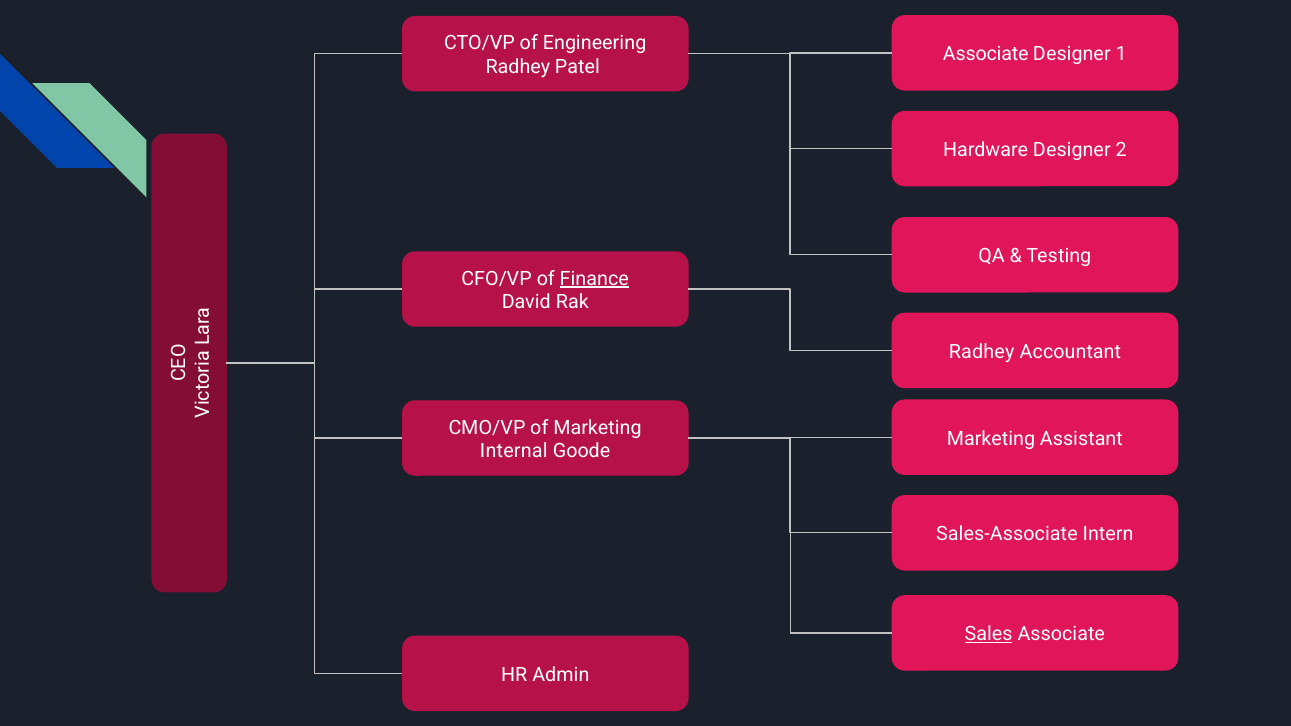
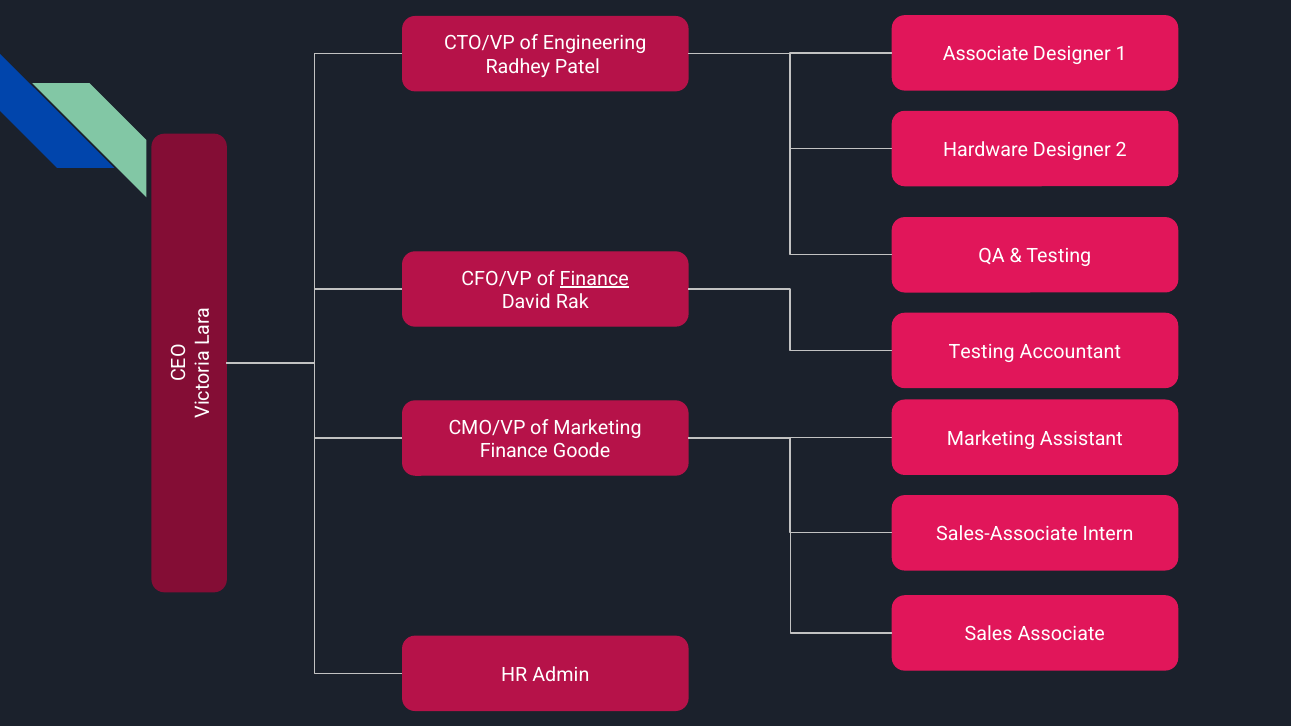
Radhey: Radhey -> Testing (982, 352)
Internal: Internal -> Finance (514, 451)
Sales underline: present -> none (989, 634)
